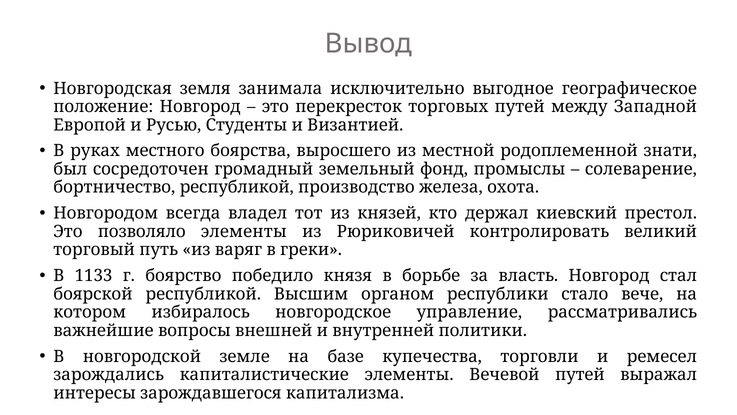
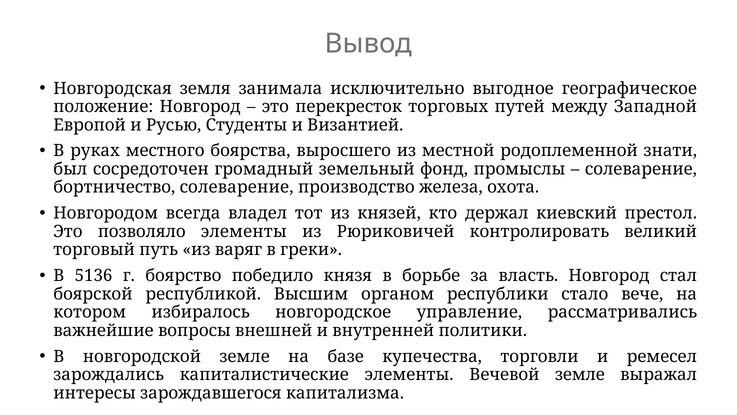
бортничество республикой: республикой -> солеварение (237, 187)
1133: 1133 -> 5136 (94, 276)
Вечевой путей: путей -> земле (580, 374)
